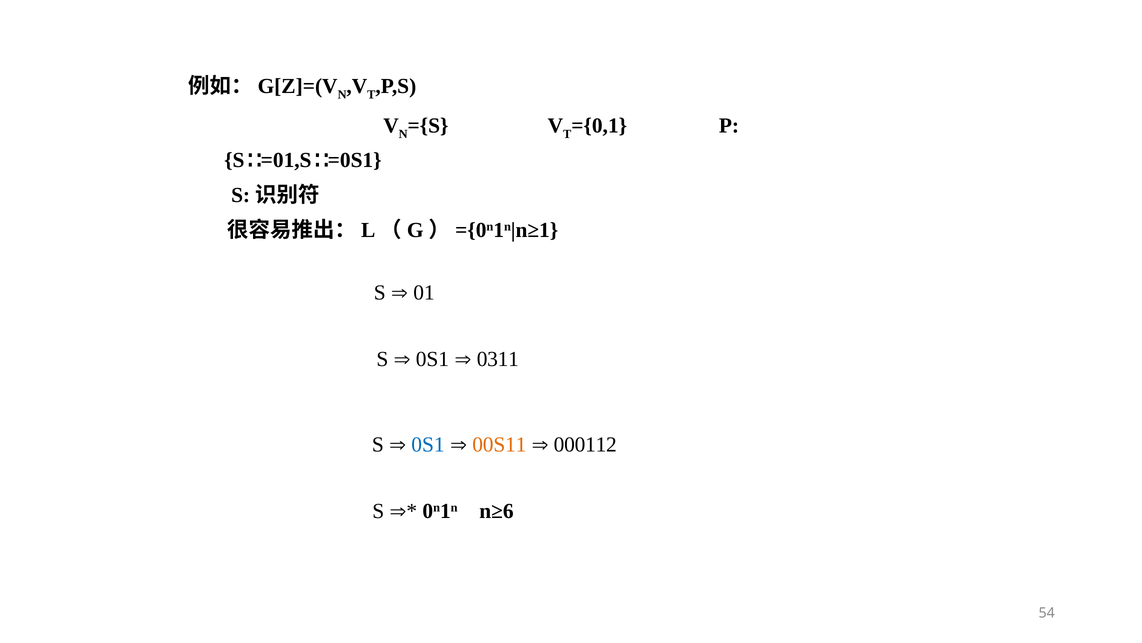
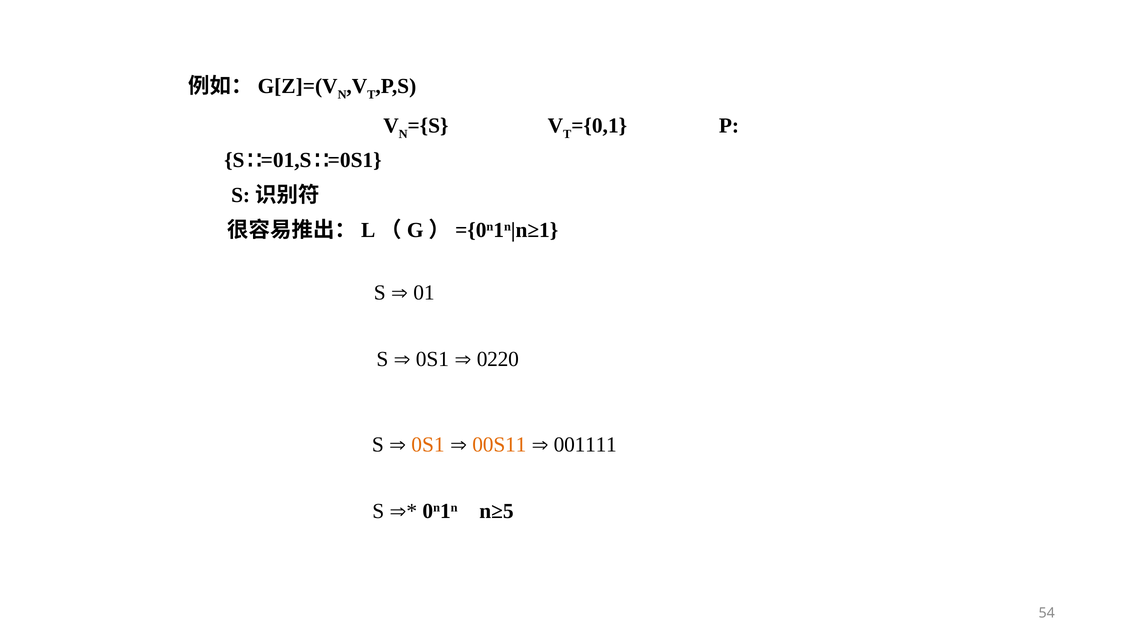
0311: 0311 -> 0220 (498, 359)
0S1 colour: blue -> orange (428, 444)
000112: 000112 -> 001111 (585, 444)
n≥6: n≥6 -> n≥5 (496, 511)
